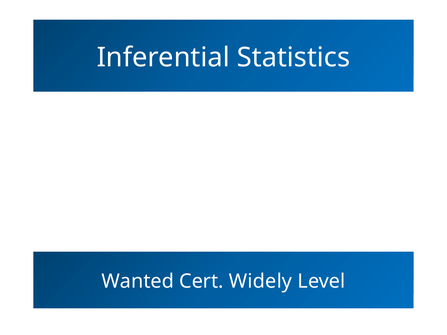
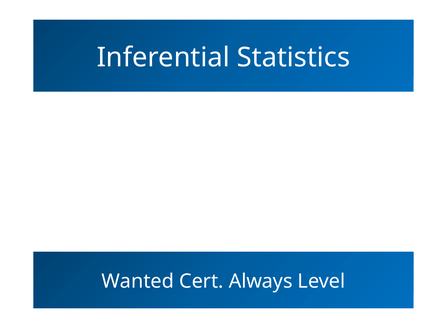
Widely: Widely -> Always (261, 282)
